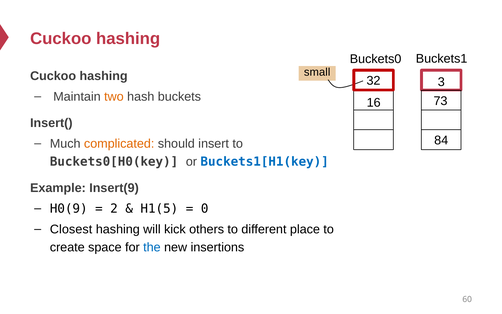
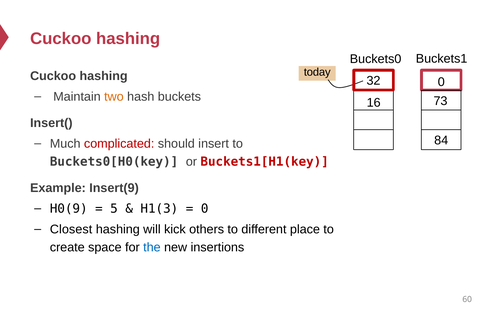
small: small -> today (317, 72)
32 3: 3 -> 0 (441, 82)
complicated colour: orange -> red (119, 143)
Buckets1[H1(key colour: blue -> red (265, 162)
2: 2 -> 5 (114, 209)
H1(5: H1(5 -> H1(3 (159, 209)
